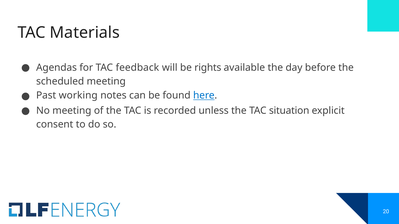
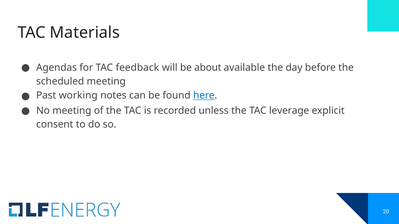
rights: rights -> about (208, 68)
situation: situation -> leverage (289, 111)
